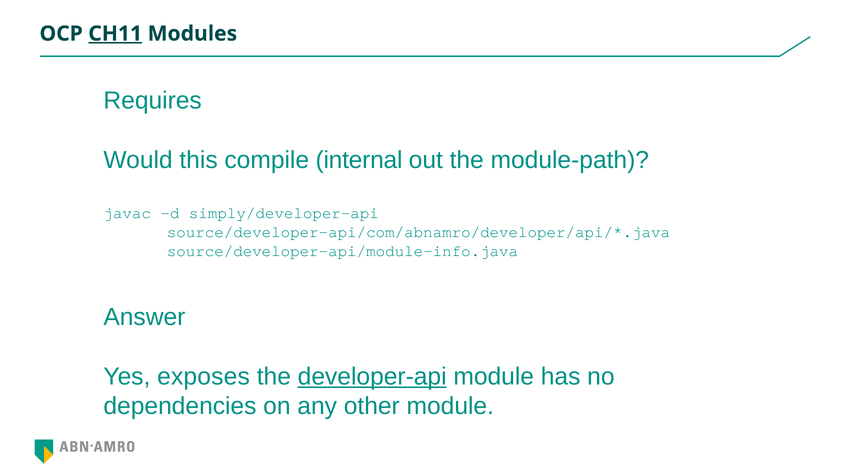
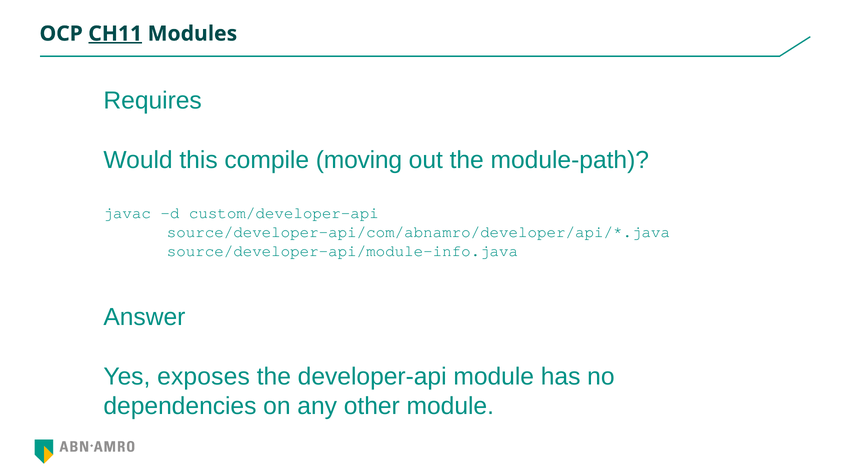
internal: internal -> moving (359, 160)
simply/developer-api: simply/developer-api -> custom/developer-api (284, 213)
developer-api underline: present -> none (372, 376)
